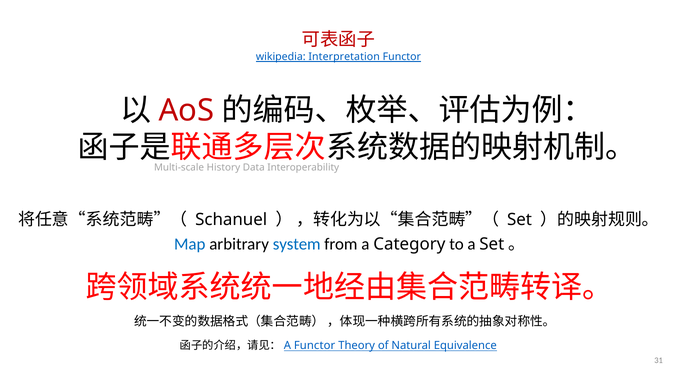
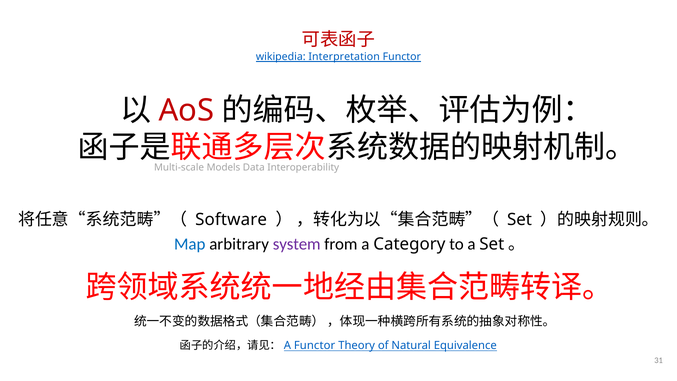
History: History -> Models (223, 167)
Schanuel: Schanuel -> Software (231, 220)
system colour: blue -> purple (297, 244)
